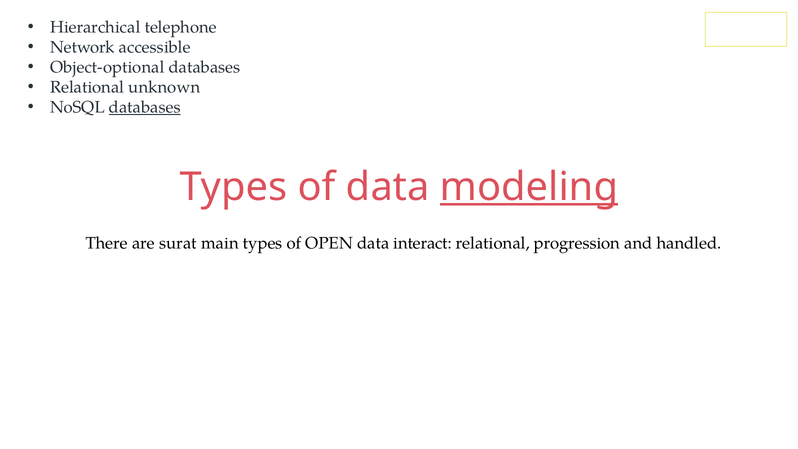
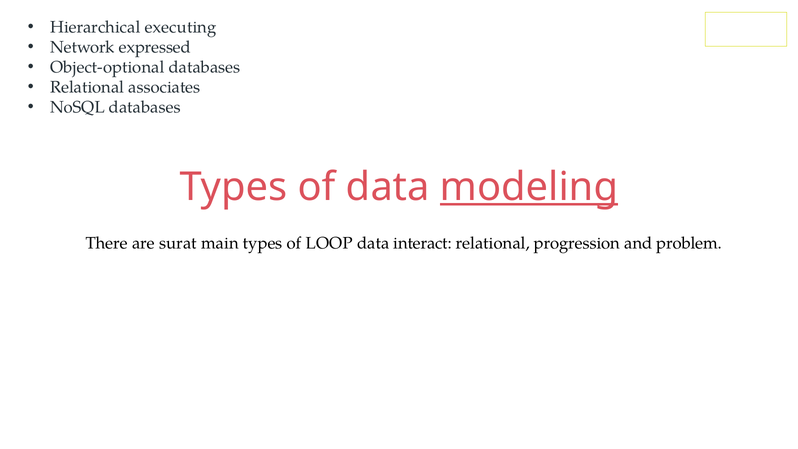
telephone: telephone -> executing (181, 27)
accessible: accessible -> expressed (155, 47)
unknown: unknown -> associates (164, 87)
databases underline: present -> none (145, 107)
OPEN: OPEN -> LOOP (329, 243)
handled: handled -> problem (689, 243)
